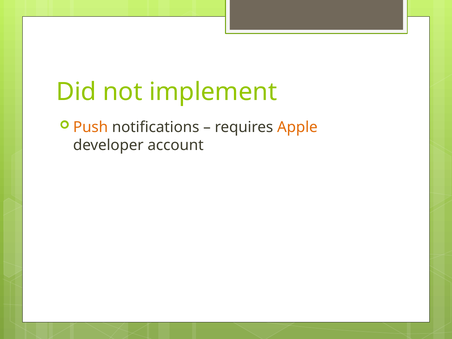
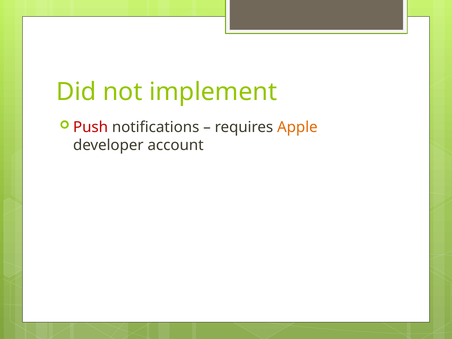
Push colour: orange -> red (91, 127)
